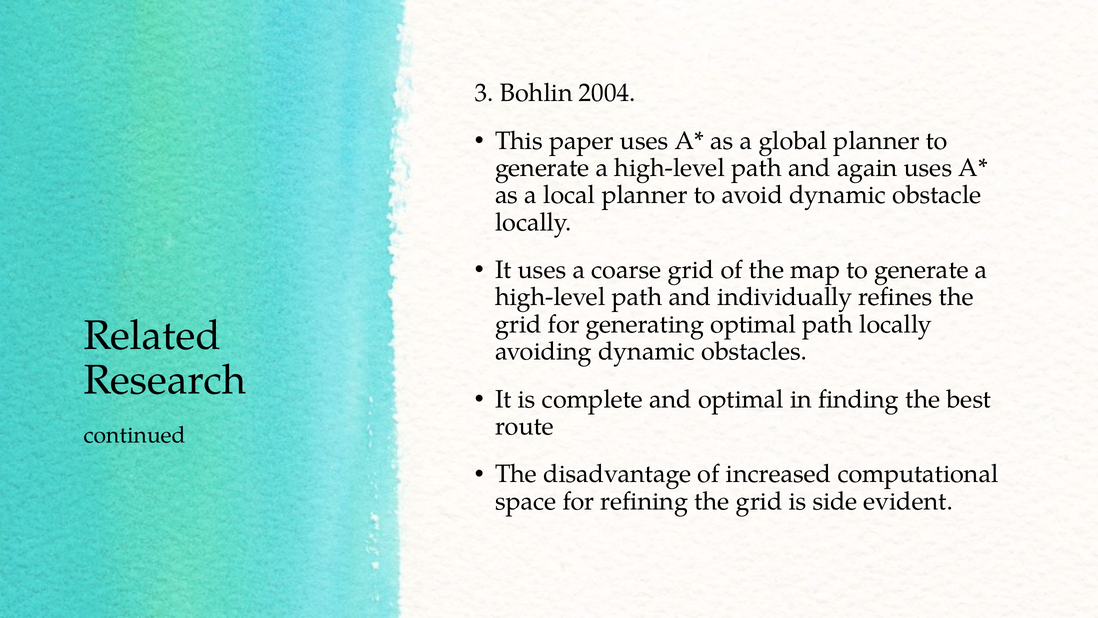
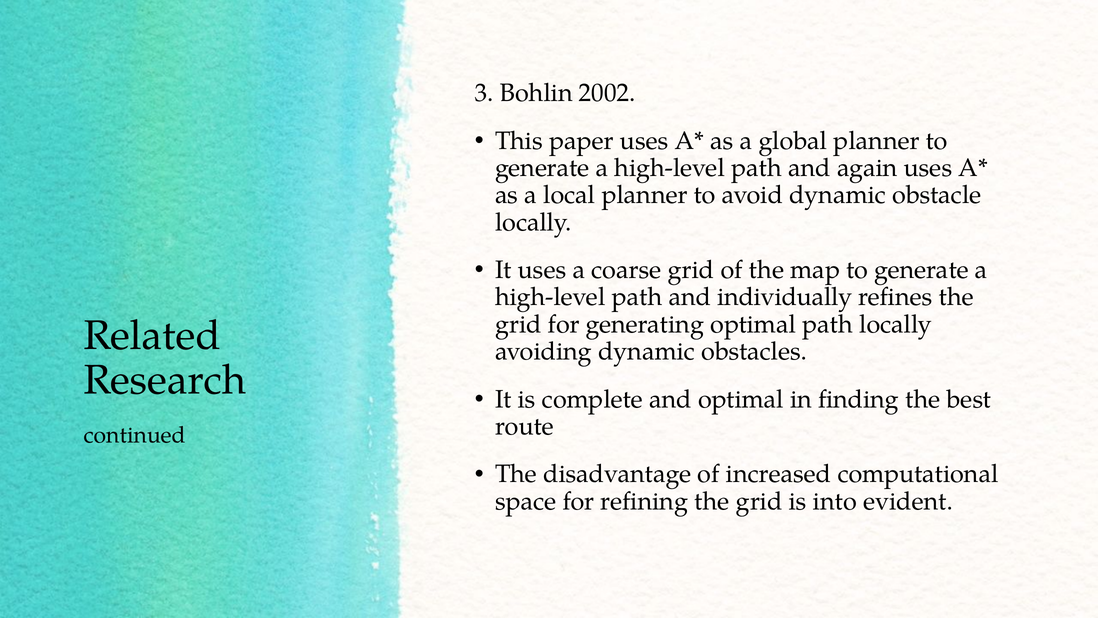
2004: 2004 -> 2002 (607, 93)
side: side -> into (835, 501)
